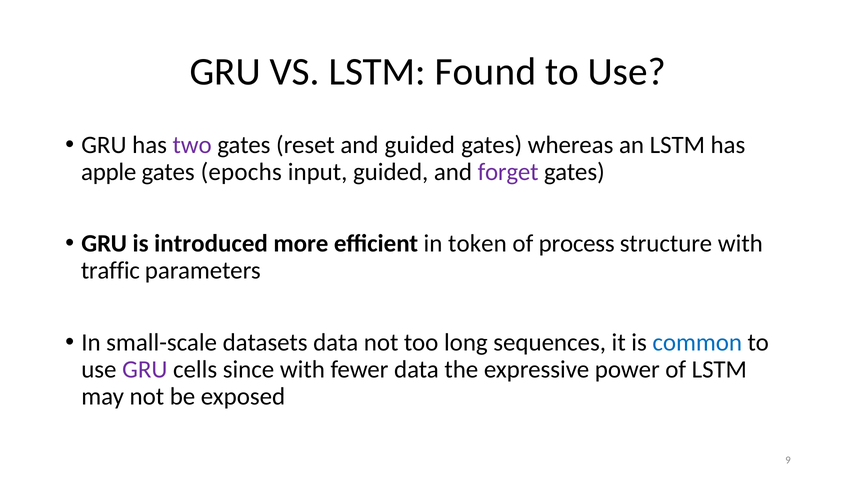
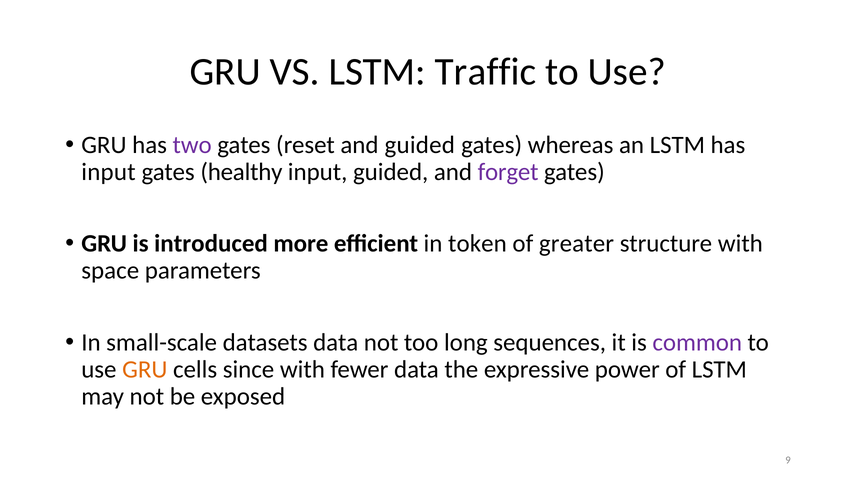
Found: Found -> Traffic (486, 72)
apple: apple -> input (108, 172)
epochs: epochs -> healthy (241, 172)
process: process -> greater (576, 243)
traffic: traffic -> space (110, 270)
common colour: blue -> purple (697, 342)
GRU colour: purple -> orange (145, 369)
